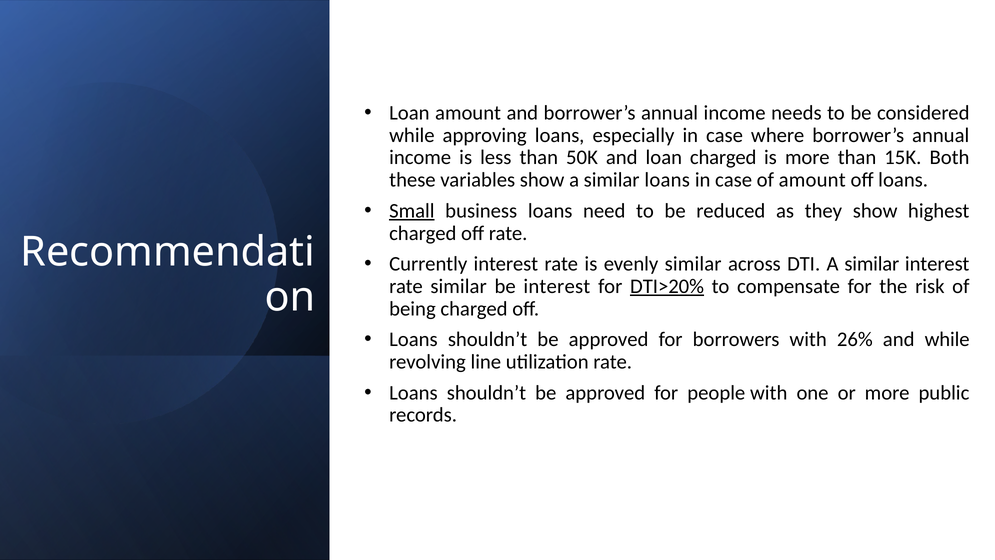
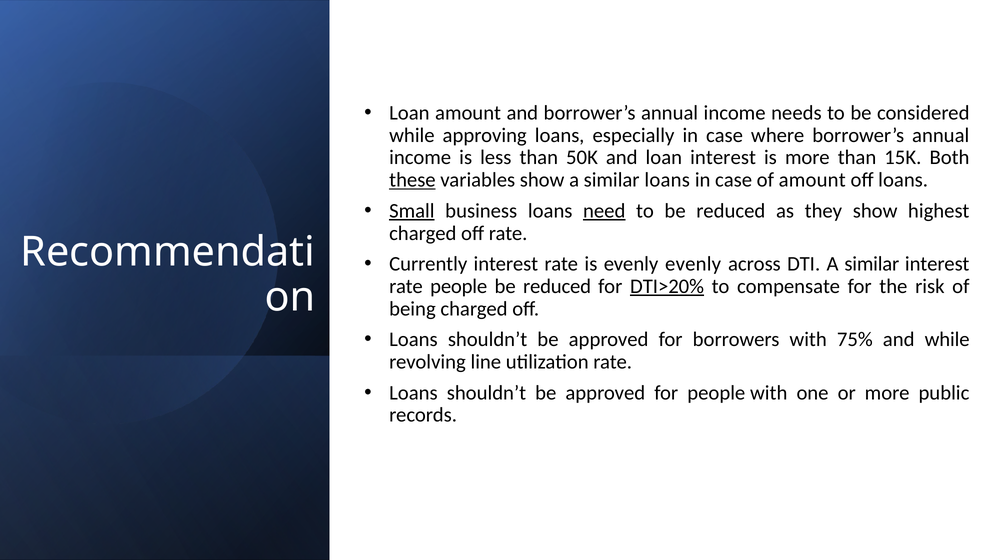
loan charged: charged -> interest (723, 158)
these underline: none -> present (412, 180)
need underline: none -> present (604, 211)
evenly similar: similar -> evenly (693, 264)
rate similar: similar -> people (459, 286)
interest: interest -> reduced (557, 286)
26%: 26% -> 75% (855, 339)
